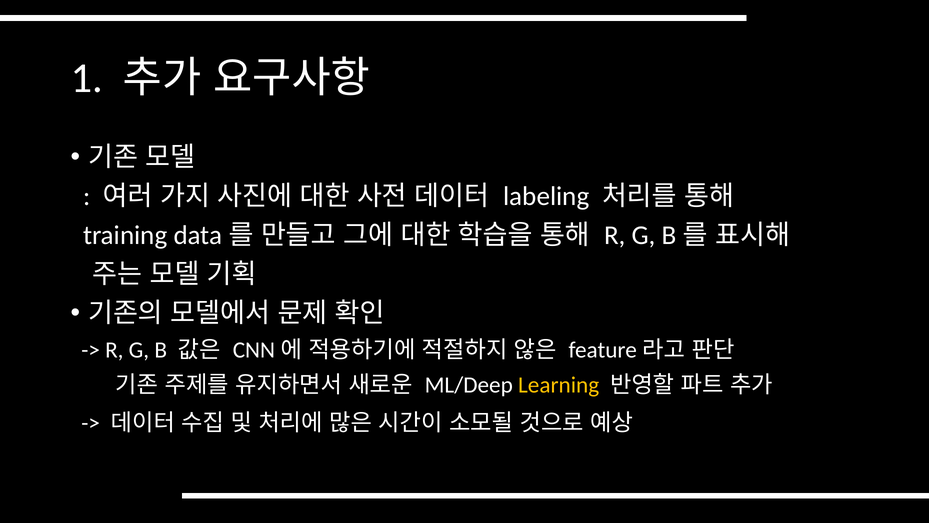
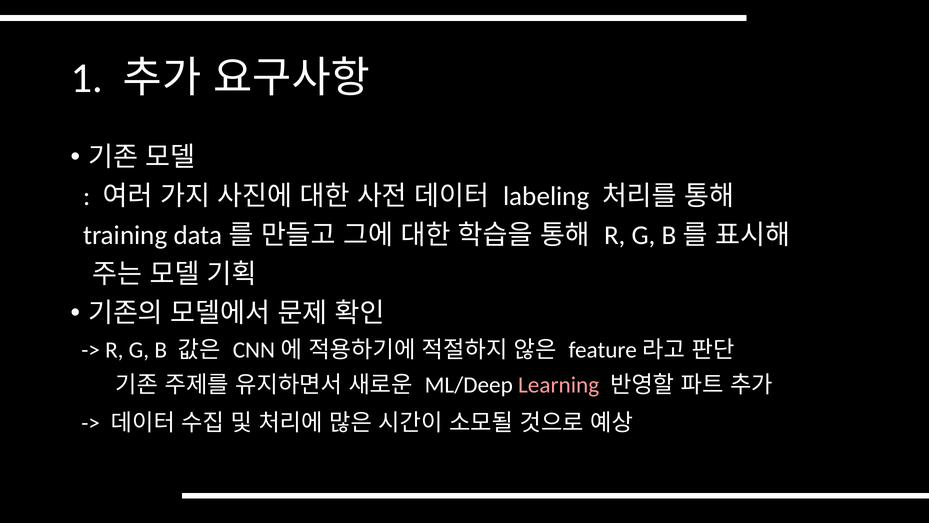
Learning colour: yellow -> pink (559, 385)
